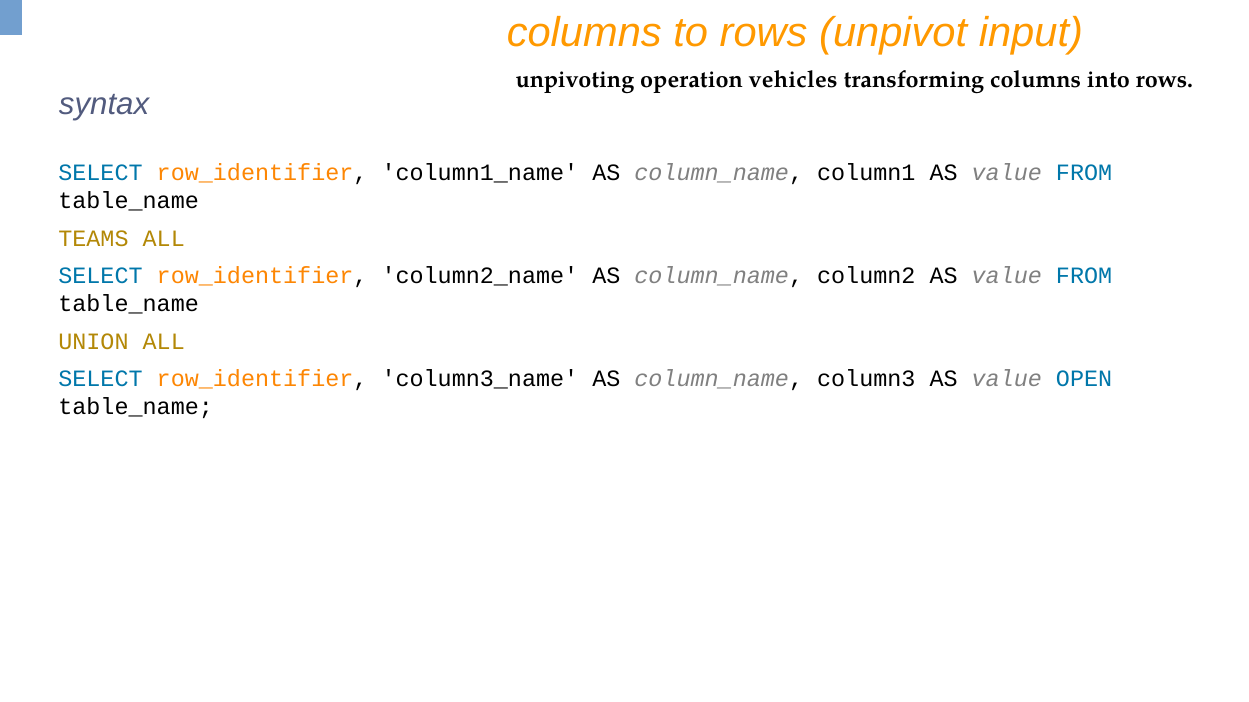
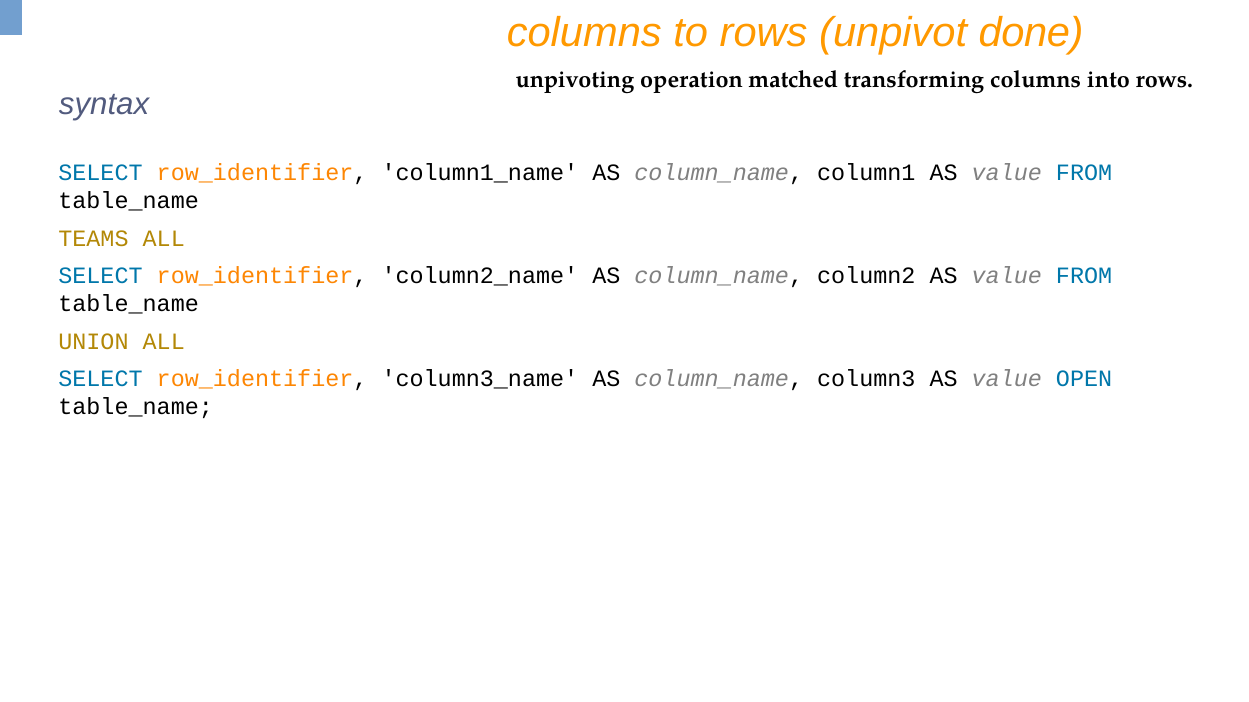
input: input -> done (1031, 33)
vehicles: vehicles -> matched (793, 80)
